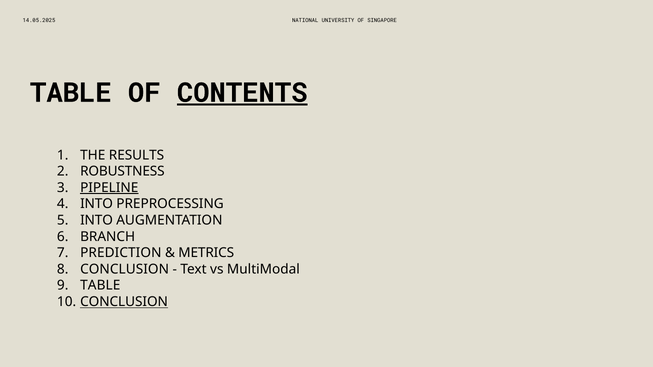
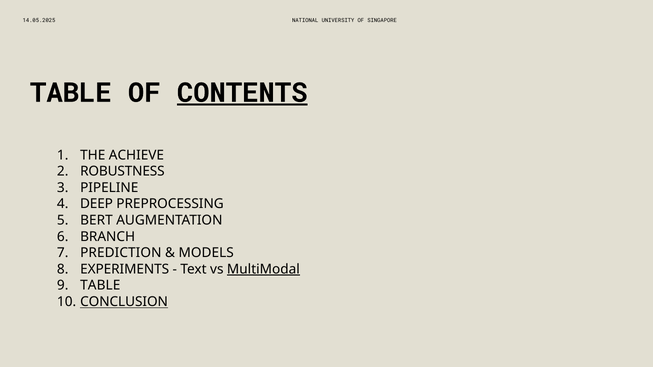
RESULTS: RESULTS -> ACHIEVE (136, 155)
PIPELINE underline: present -> none (109, 188)
INTO: INTO -> DEEP (97, 204)
INTO: INTO -> BERT (96, 220)
METRICS: METRICS -> MODELS (206, 253)
CONCLUSION: CONCLUSION -> EXPERIMENTS (125, 269)
MultiModal underline: none -> present (263, 269)
